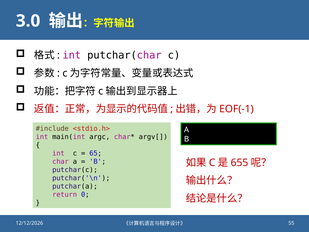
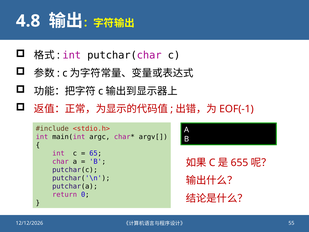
3.0: 3.0 -> 4.8 (28, 21)
